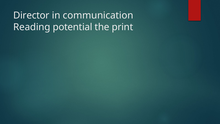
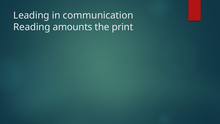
Director: Director -> Leading (31, 15)
potential: potential -> amounts (73, 27)
